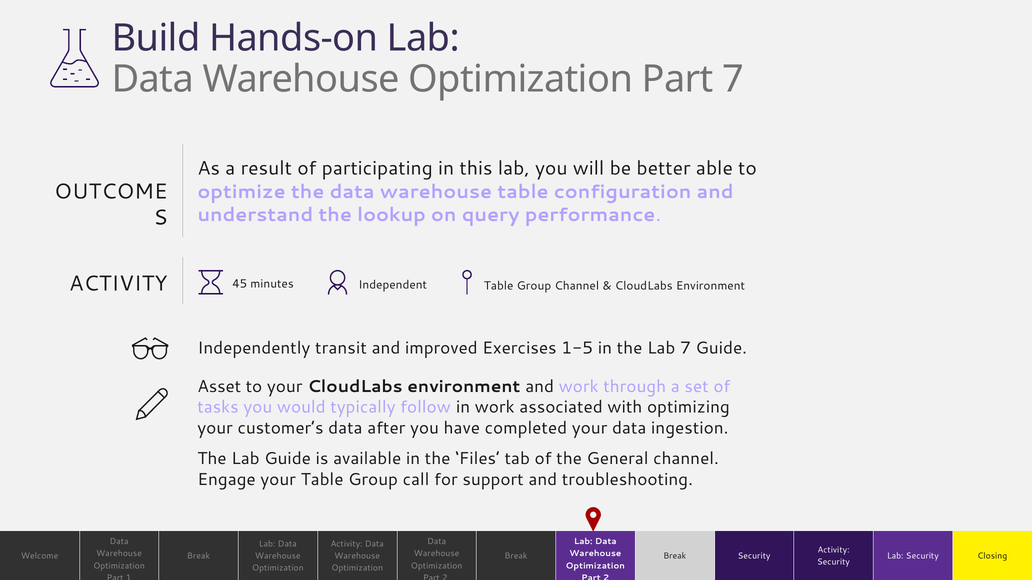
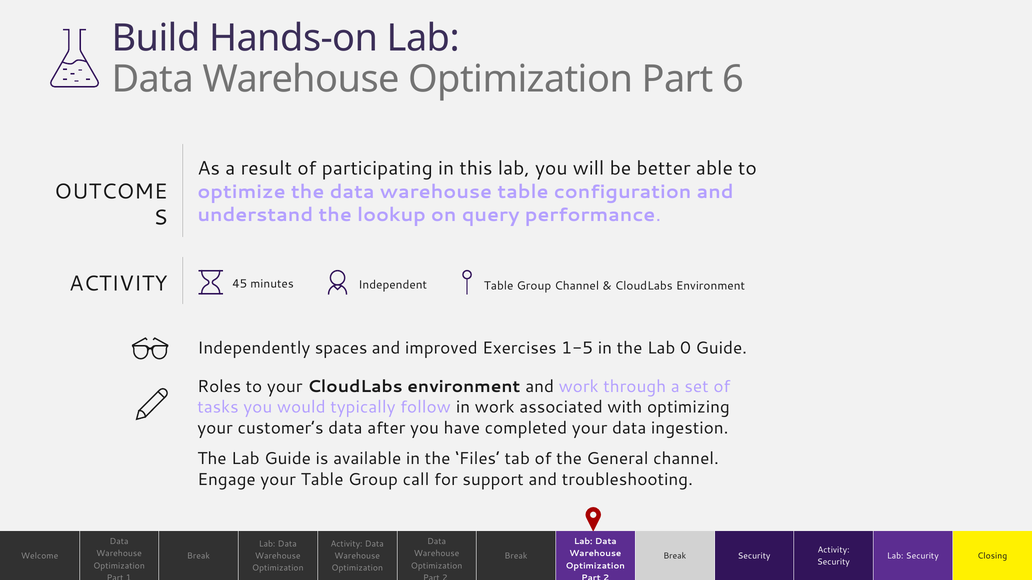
Part 7: 7 -> 6 (733, 79)
transit: transit -> spaces (341, 348)
Lab 7: 7 -> 0 (685, 348)
Asset: Asset -> Roles (219, 387)
